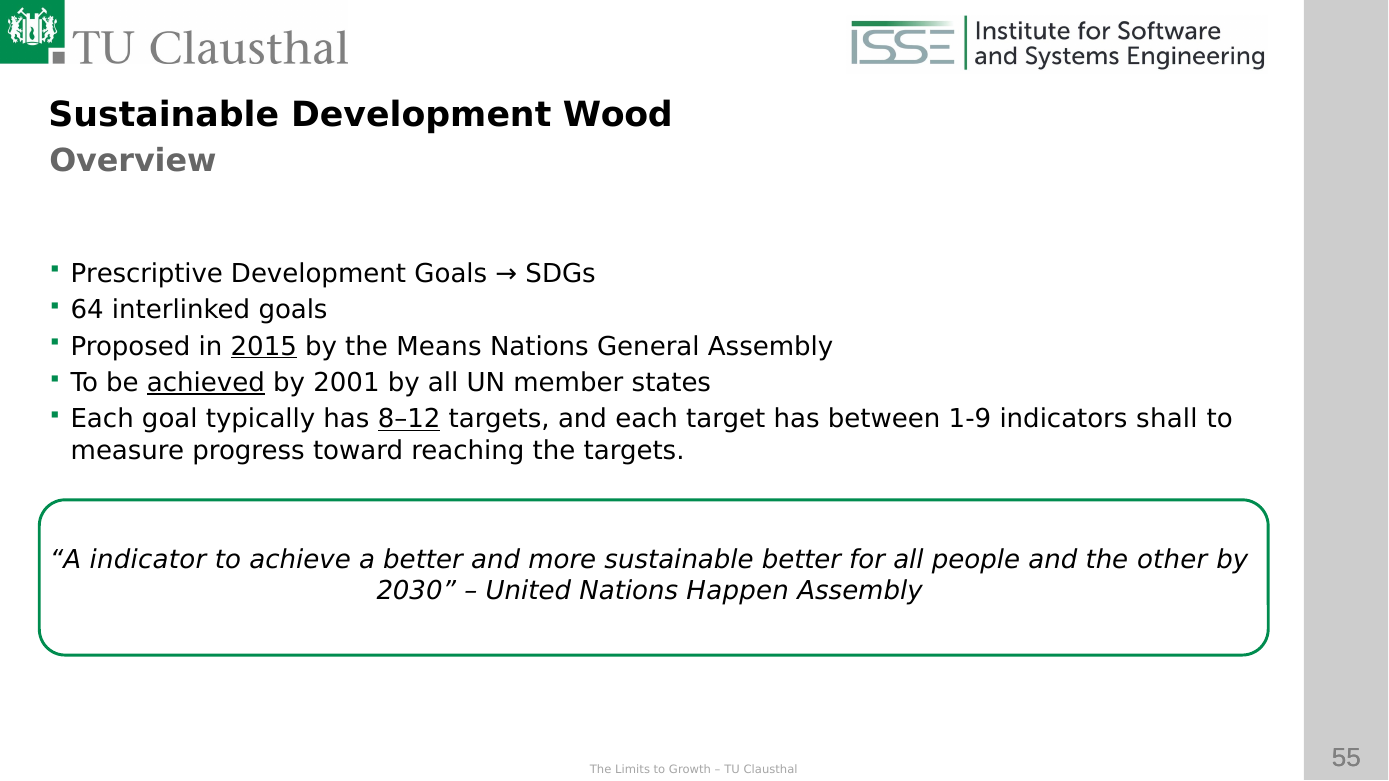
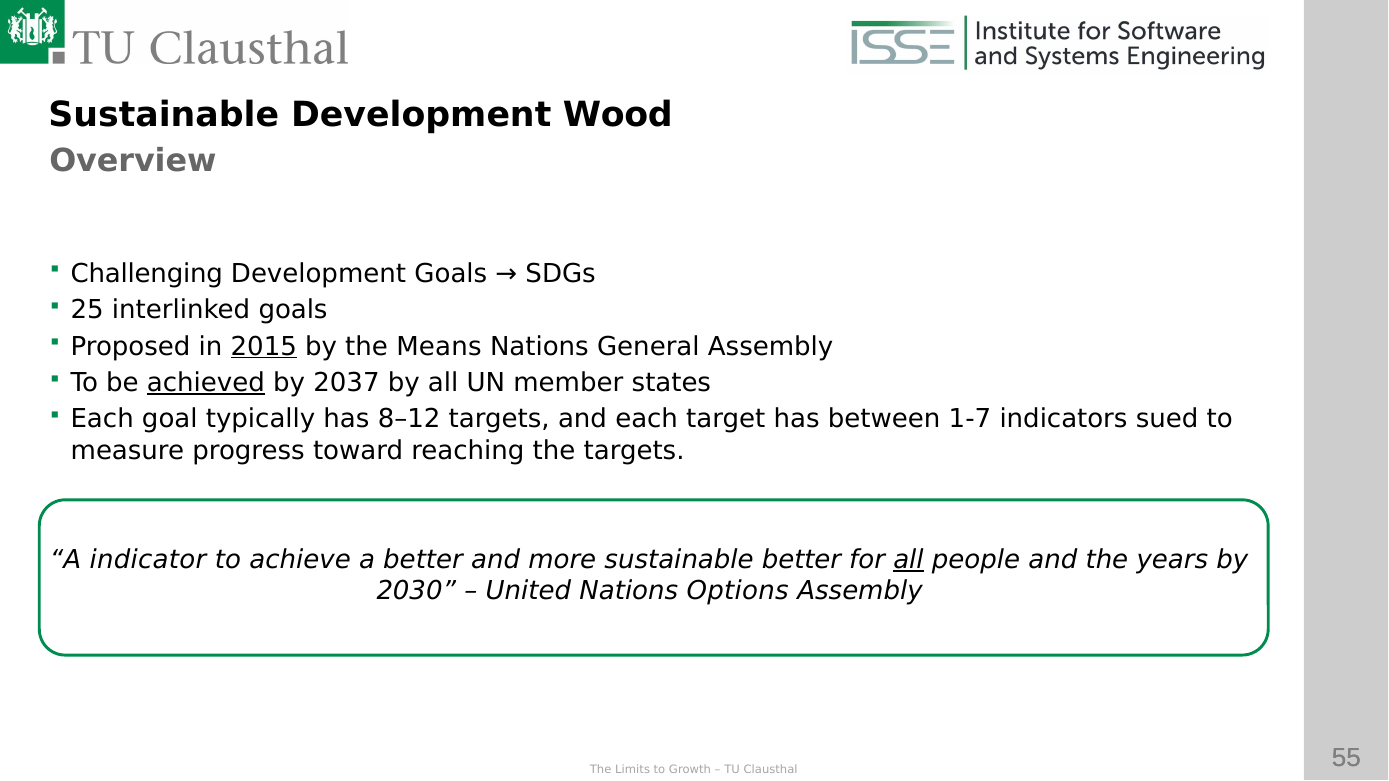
Prescriptive: Prescriptive -> Challenging (147, 274)
64: 64 -> 25 (87, 310)
2001: 2001 -> 2037 (346, 383)
8–12 underline: present -> none (409, 420)
1-9: 1-9 -> 1-7 (970, 420)
shall: shall -> sued (1167, 420)
all underline: none -> present (908, 560)
other: other -> years (1172, 560)
Happen: Happen -> Options (738, 591)
